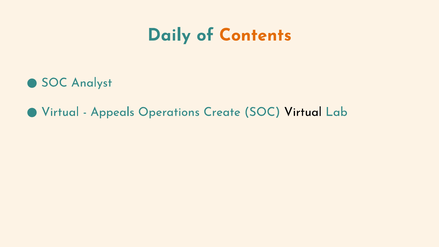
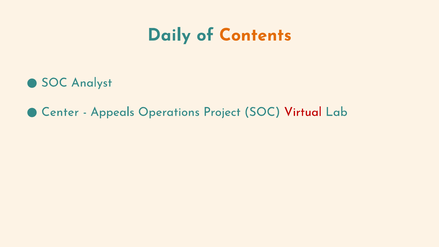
Virtual: Virtual -> Center (60, 112)
Create: Create -> Project (222, 112)
Virtual colour: black -> red (303, 112)
